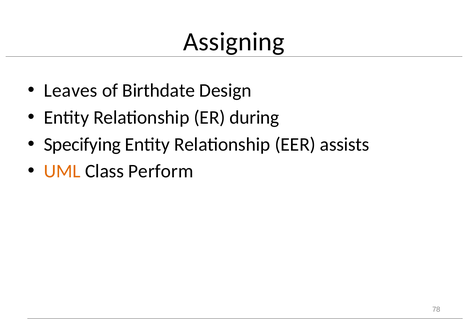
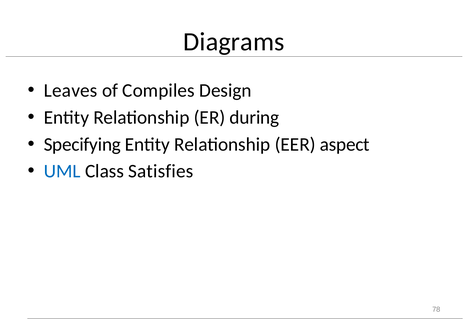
Assigning: Assigning -> Diagrams (234, 42)
Birthdate: Birthdate -> Compiles (159, 91)
assists: assists -> aspect (345, 144)
UML colour: orange -> blue (62, 171)
Perform: Perform -> Satisfies (161, 171)
